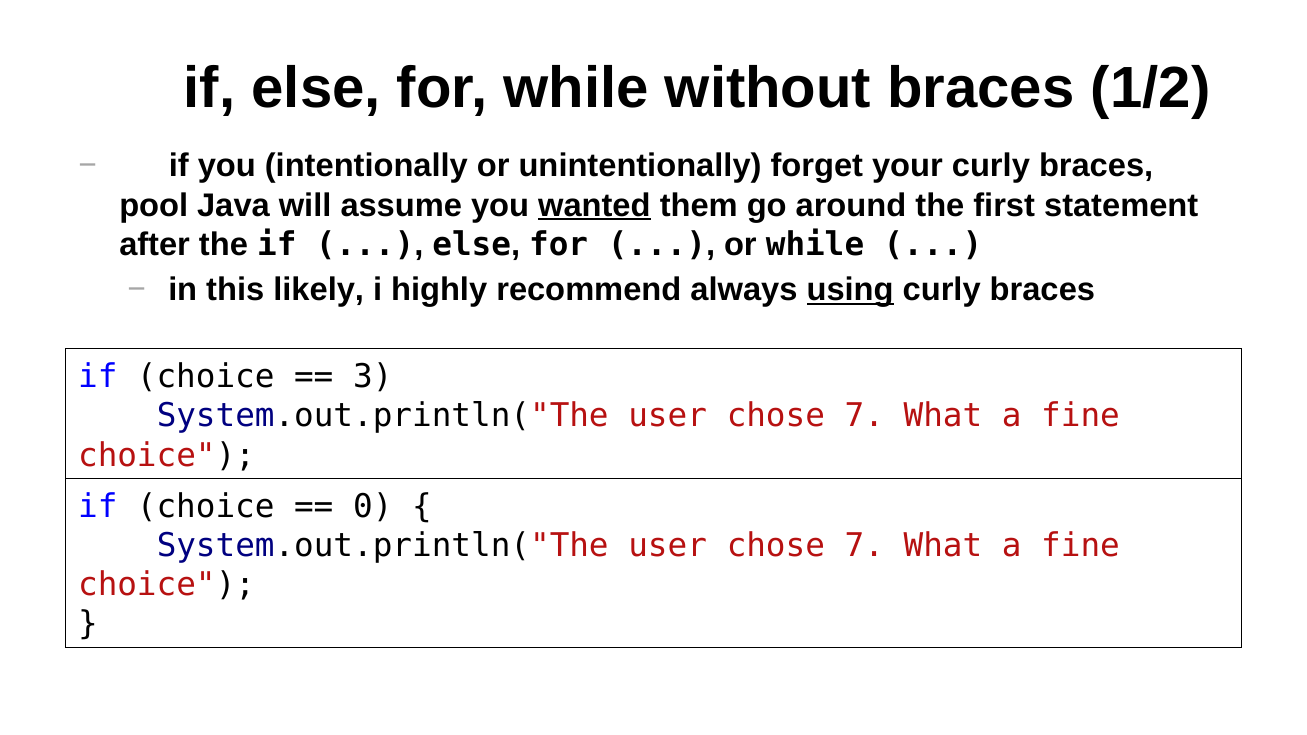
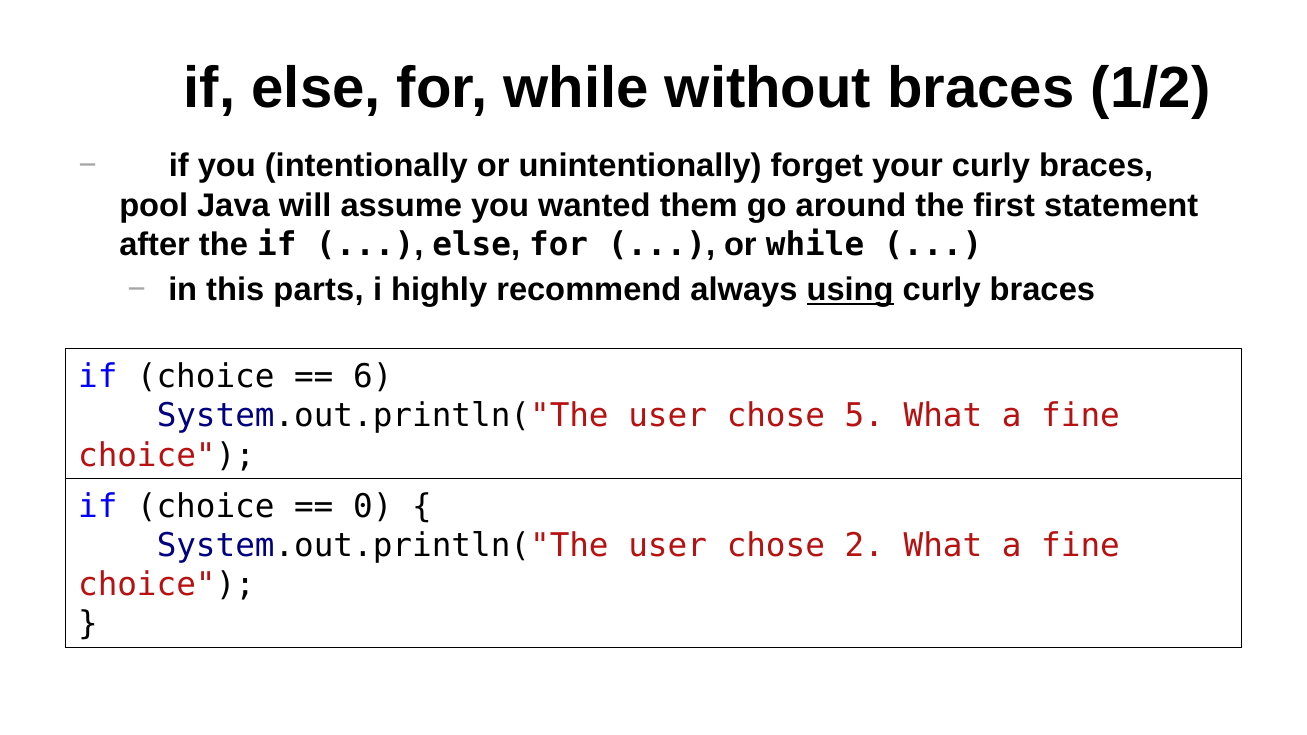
wanted underline: present -> none (594, 205)
likely: likely -> parts (319, 290)
3: 3 -> 6 (373, 377)
7: 7 -> 5 (864, 416)
7: 7 -> 2 (864, 546)
